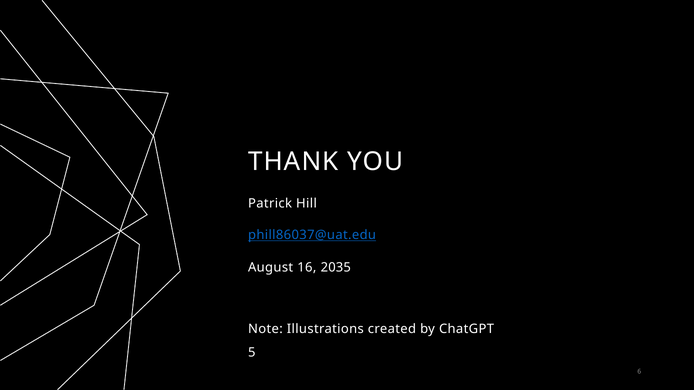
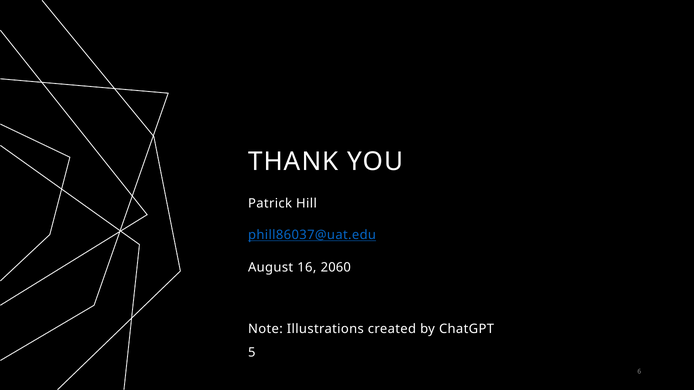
2035: 2035 -> 2060 (336, 268)
